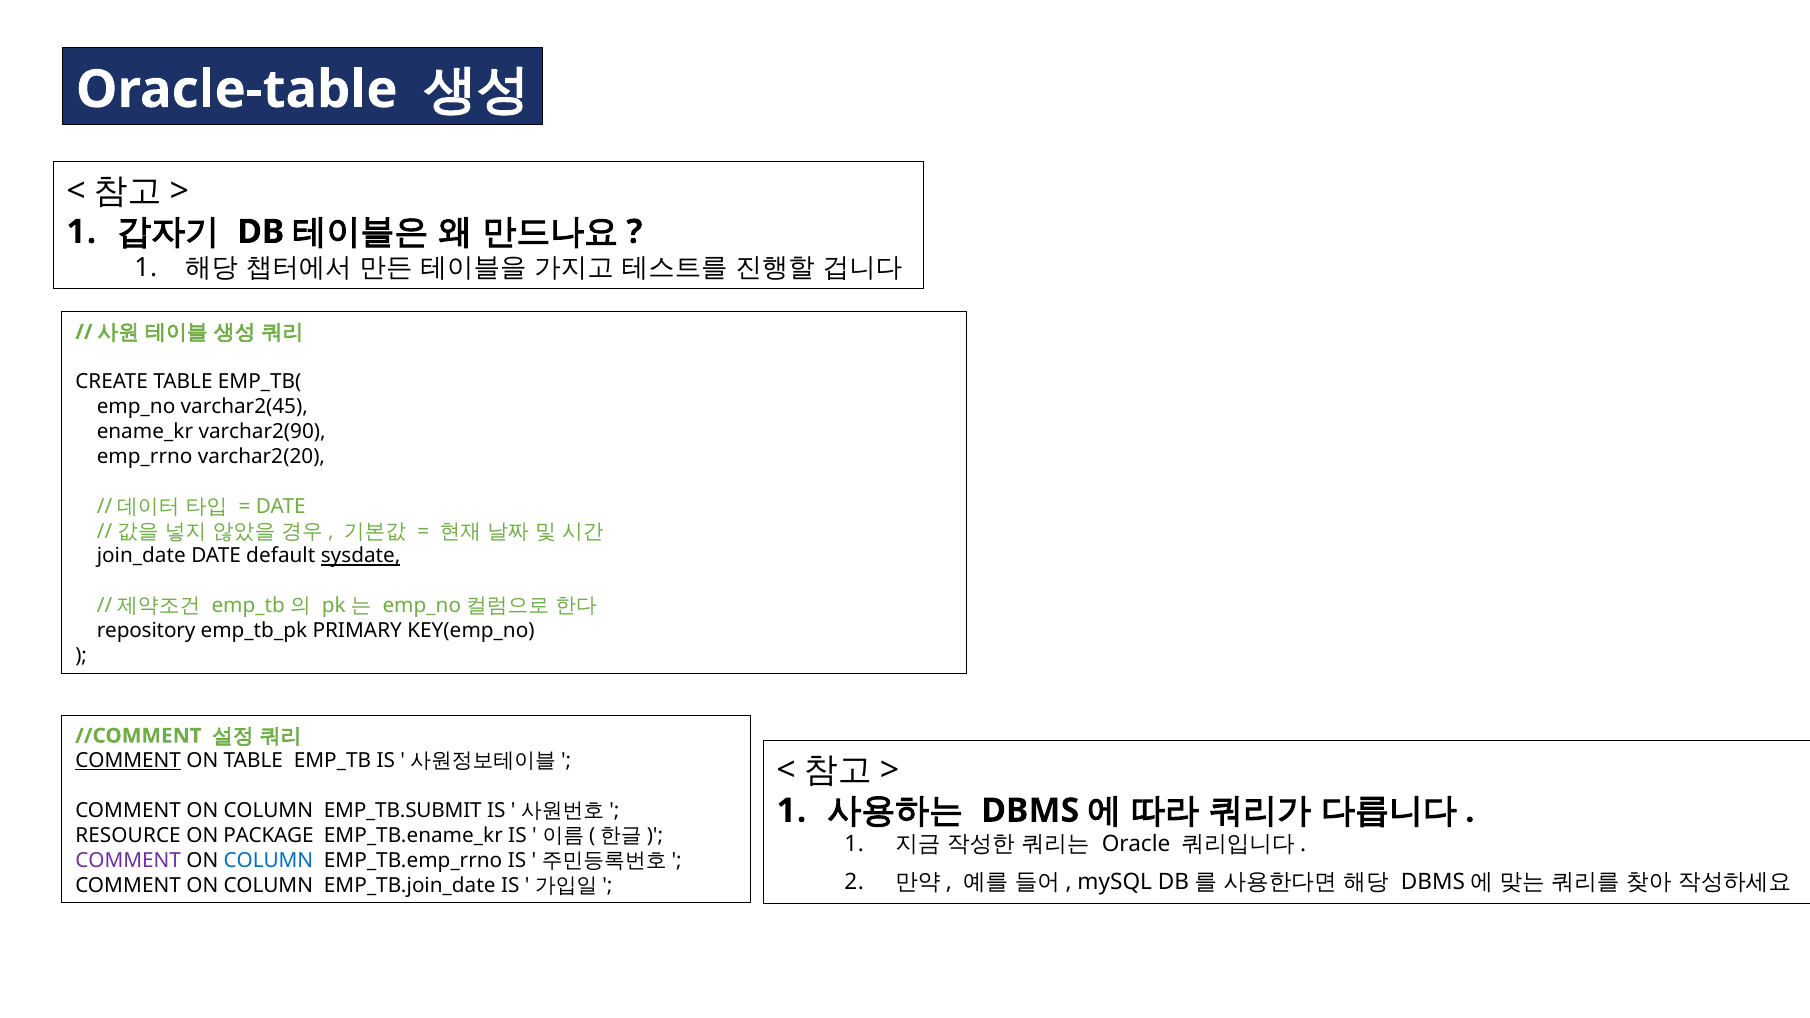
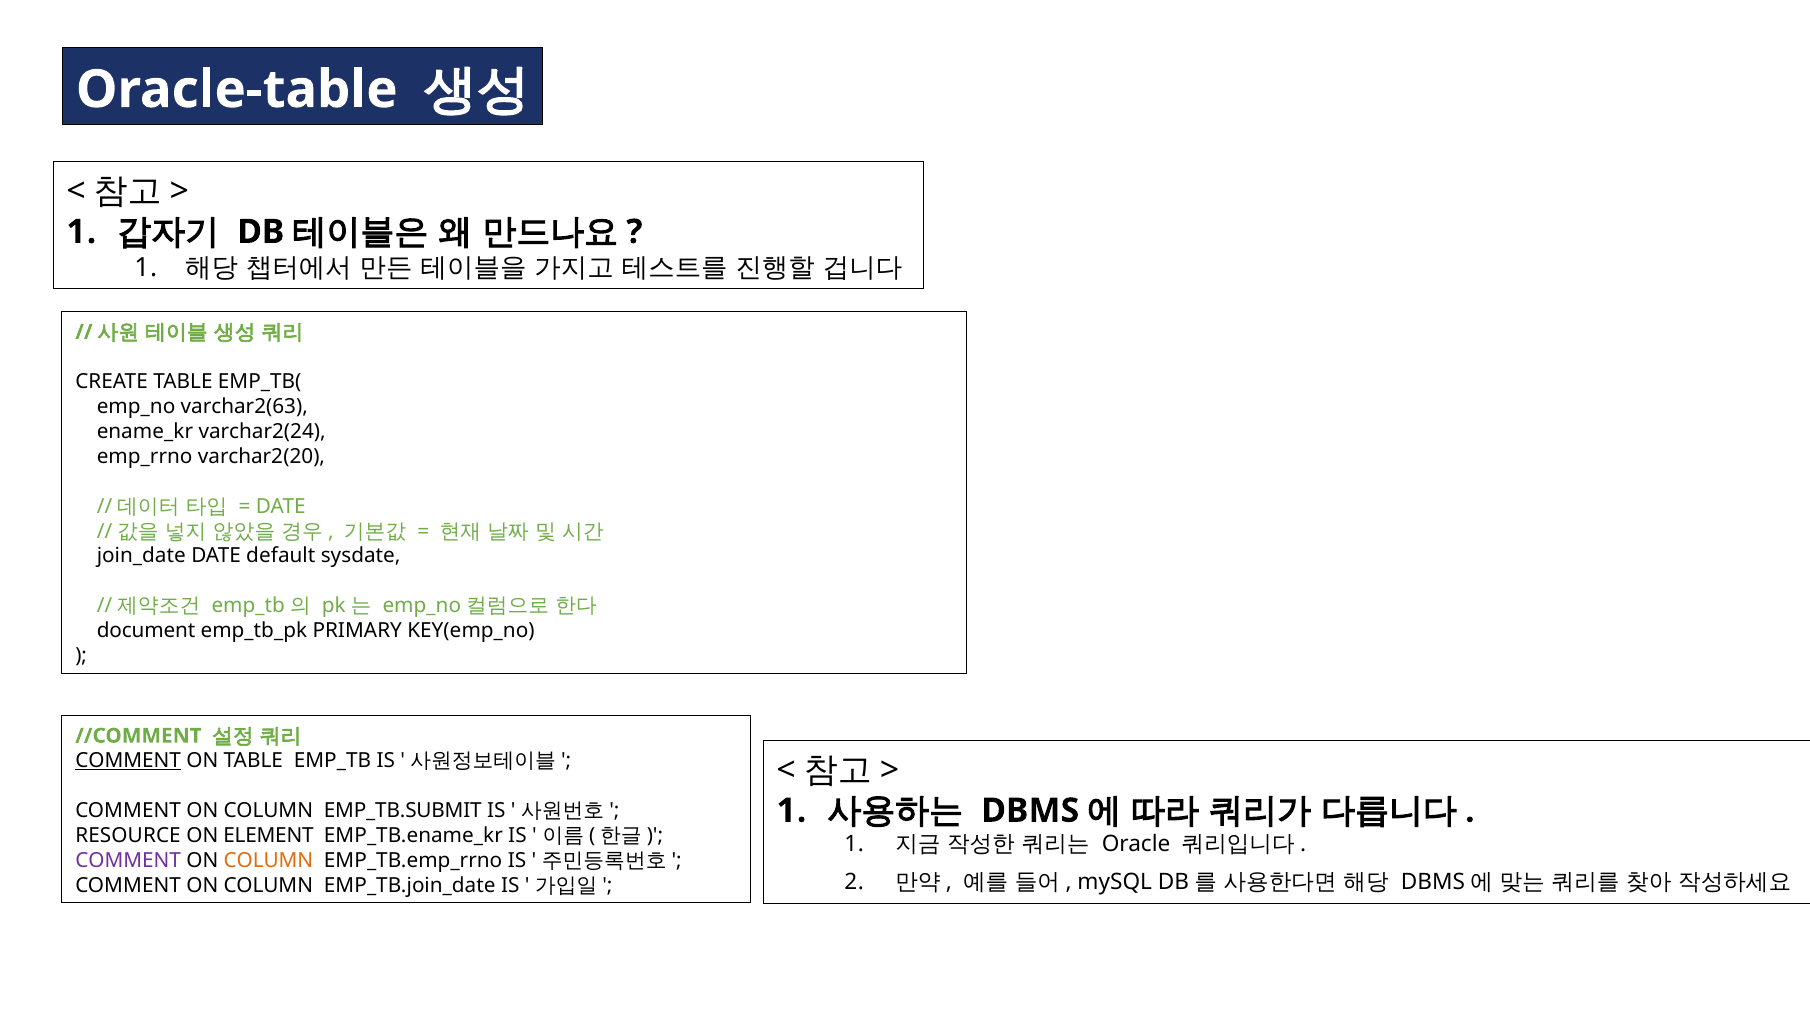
varchar2(45: varchar2(45 -> varchar2(63 (244, 407)
varchar2(90: varchar2(90 -> varchar2(24 (262, 432)
sysdate underline: present -> none (361, 556)
repository: repository -> document (146, 631)
PACKAGE: PACKAGE -> ELEMENT (268, 836)
COLUMN colour: blue -> orange (268, 860)
